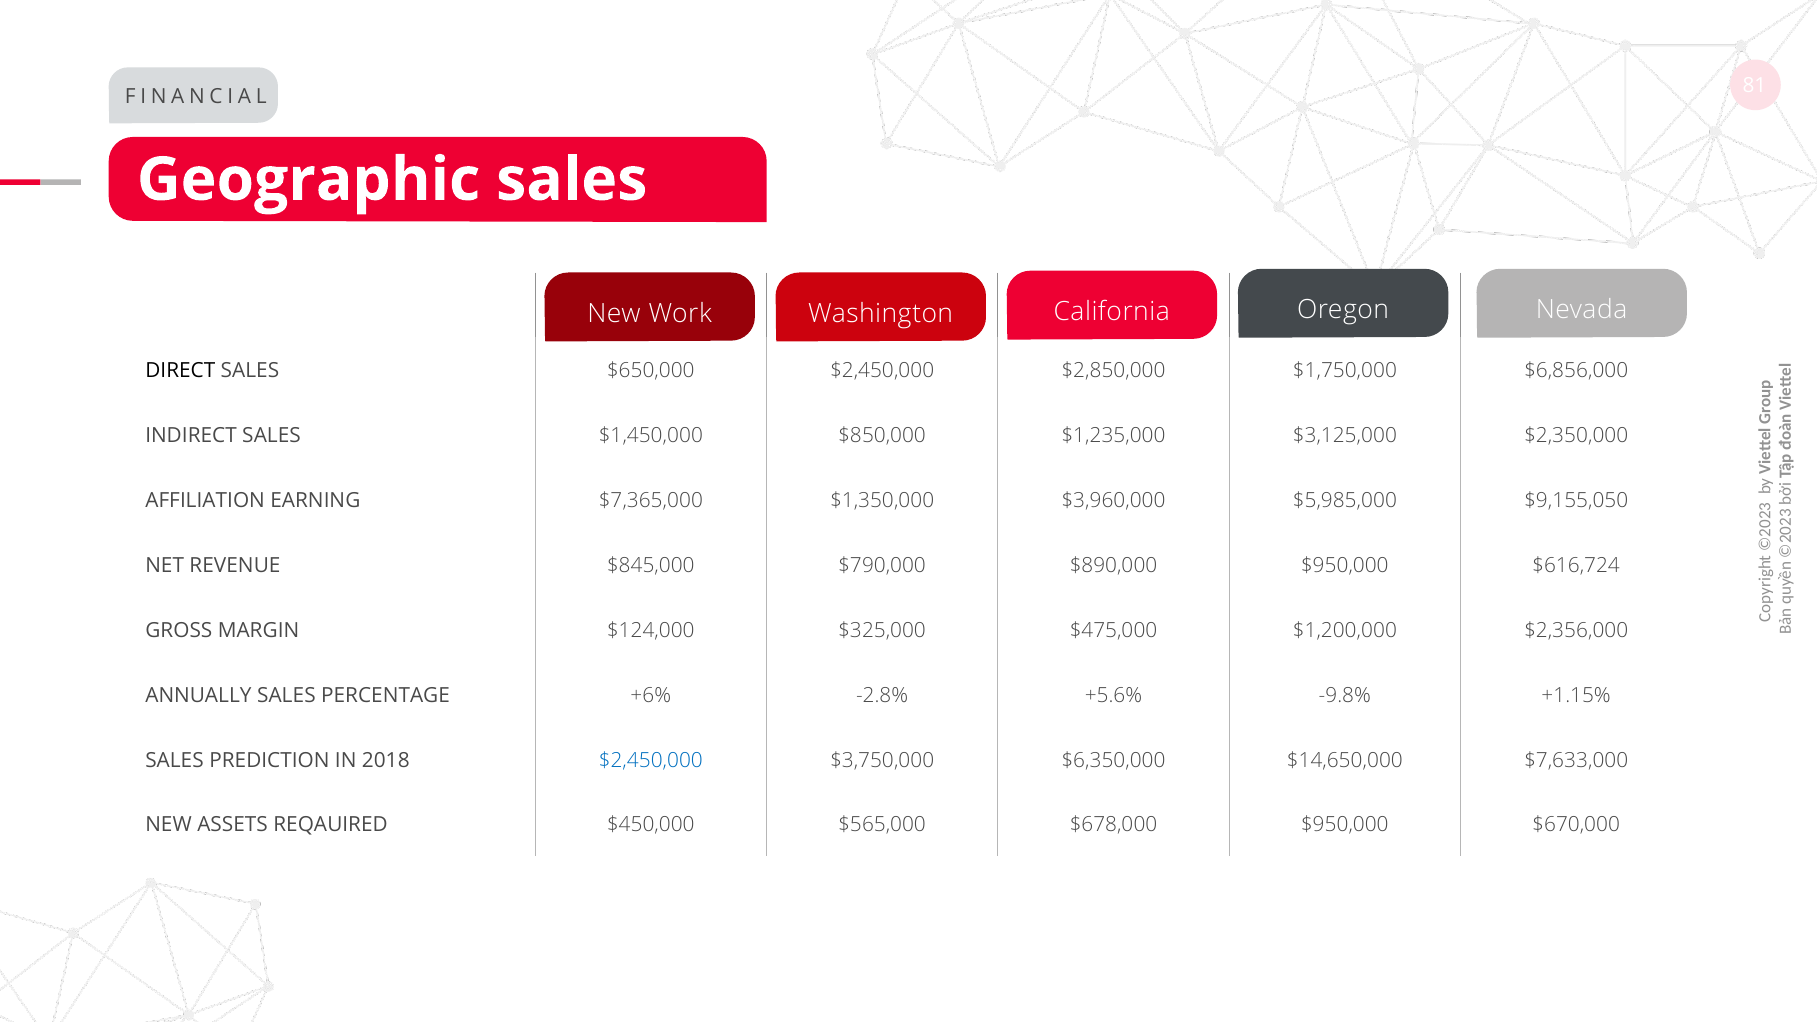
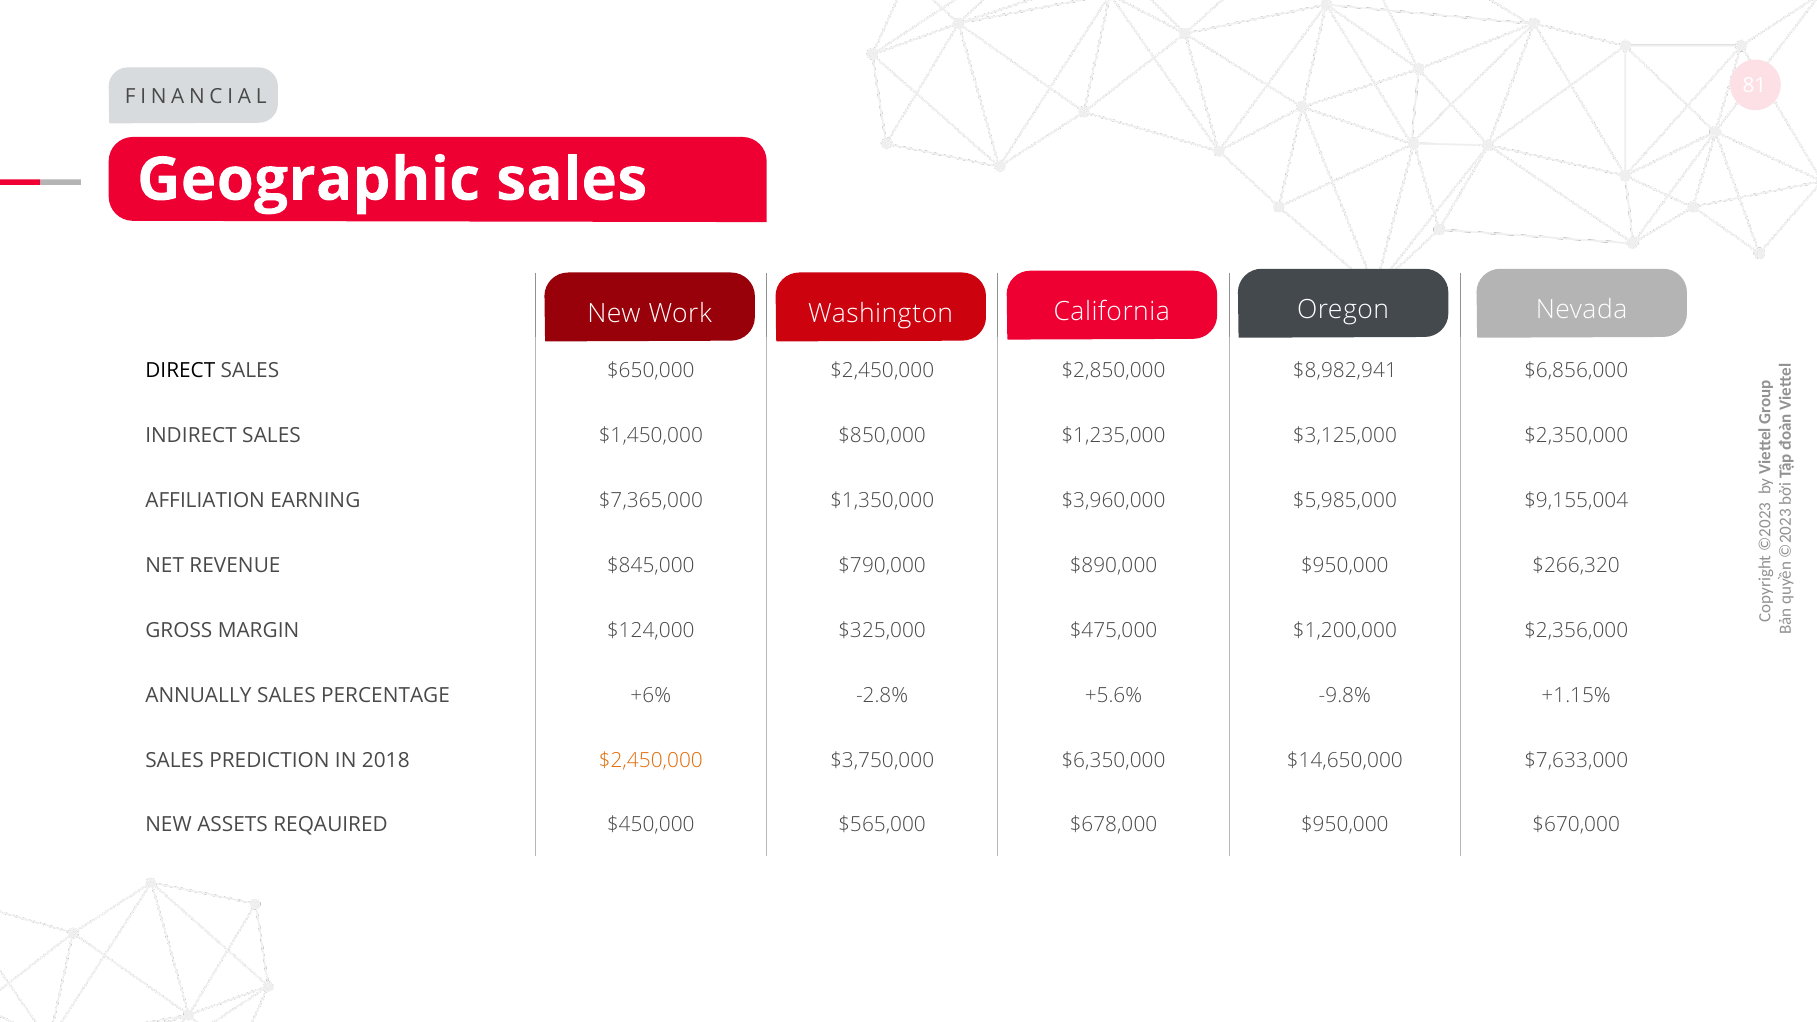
$1,750,000: $1,750,000 -> $8,982,941 (1345, 371)
$9,155,050: $9,155,050 -> $9,155,004 (1576, 501)
$616,724: $616,724 -> $266,320 (1576, 566)
$2,450,000 colour: blue -> orange (651, 760)
